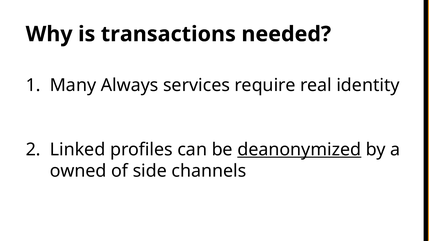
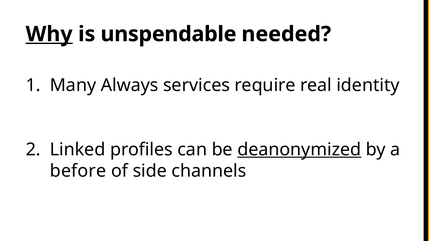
Why underline: none -> present (49, 34)
transactions: transactions -> unspendable (169, 34)
owned: owned -> before (78, 171)
